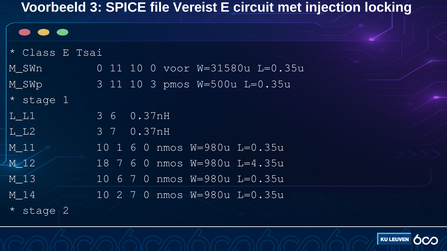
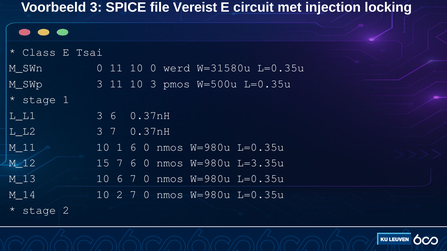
voor: voor -> werd (177, 68)
18: 18 -> 15 (103, 163)
L=4.35u: L=4.35u -> L=3.35u (261, 163)
